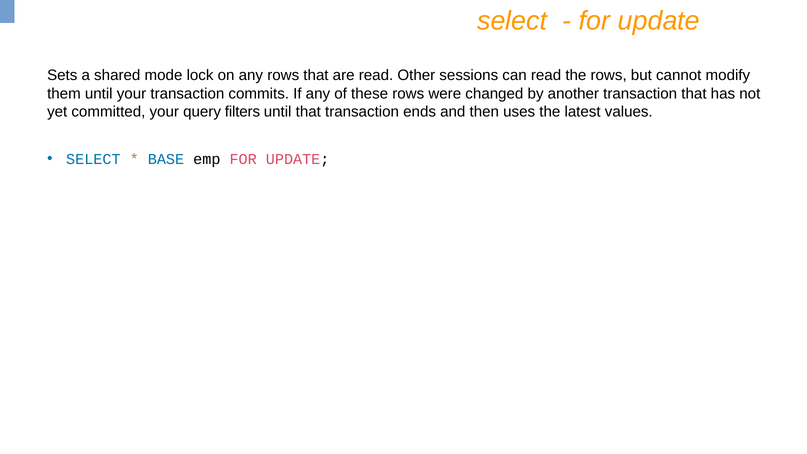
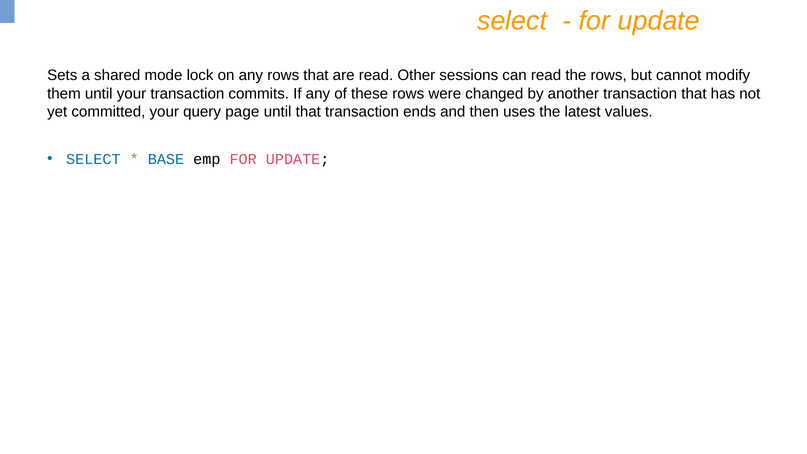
filters: filters -> page (242, 112)
